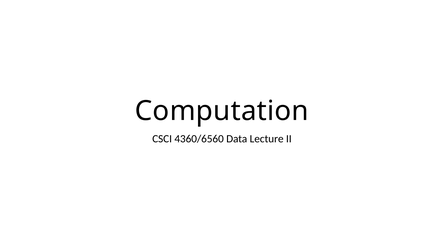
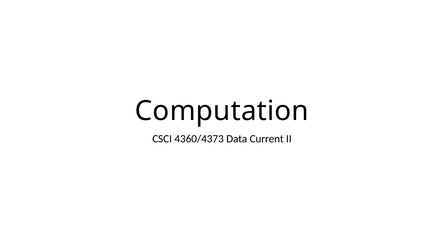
4360/6560: 4360/6560 -> 4360/4373 (199, 139)
Lecture: Lecture -> Current (267, 139)
